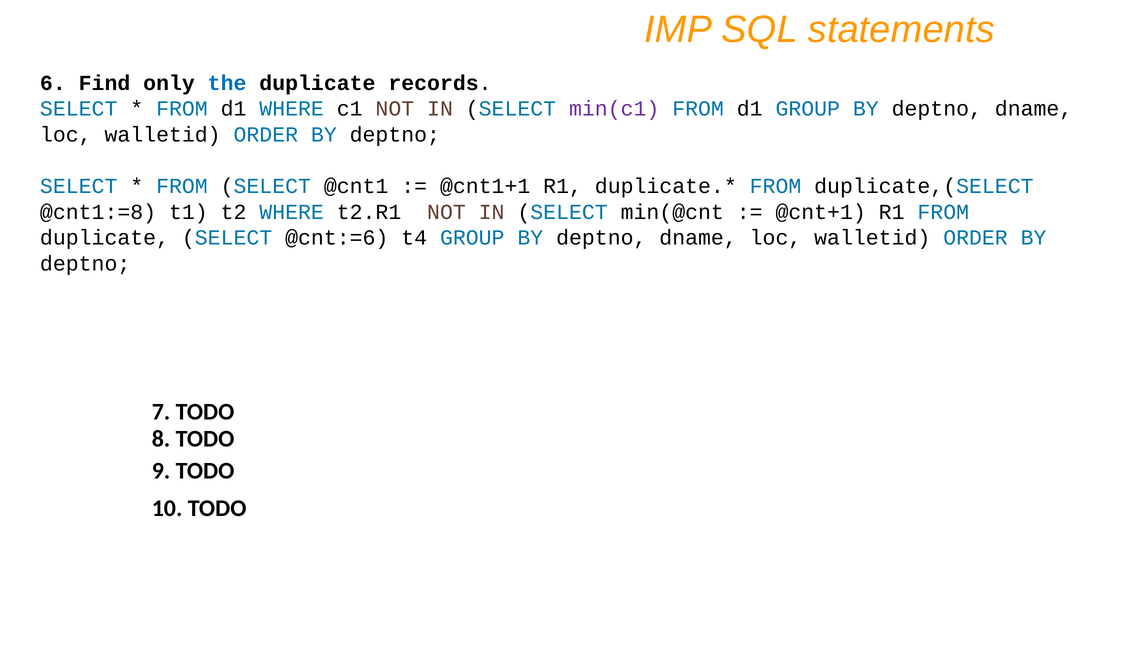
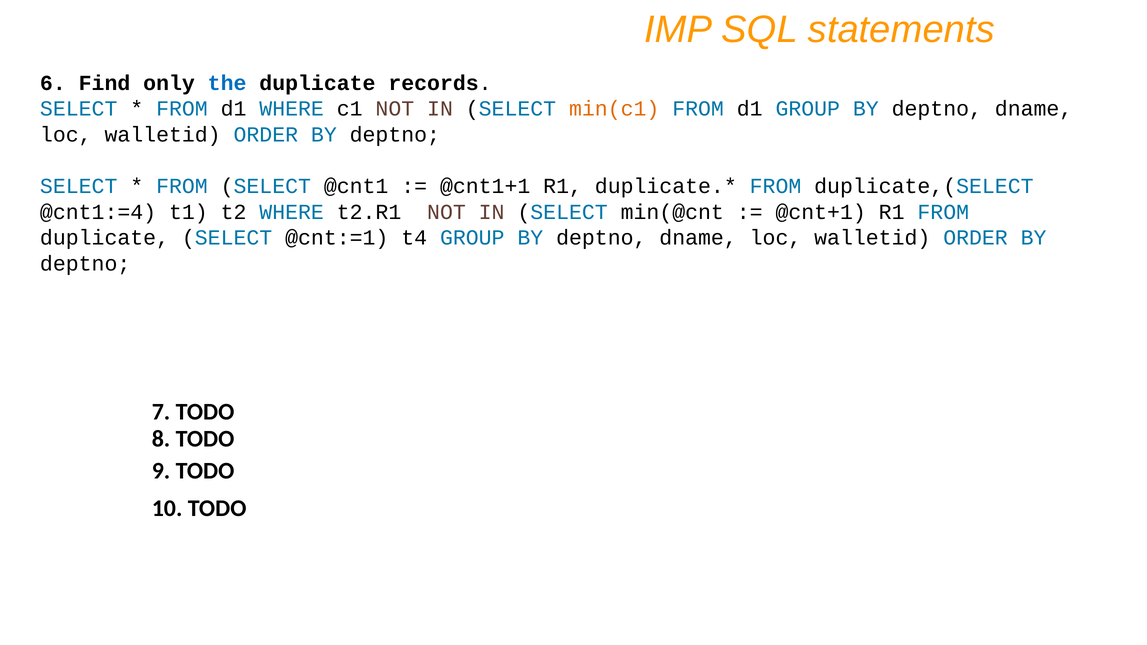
min(c1 colour: purple -> orange (614, 109)
@cnt1:=8: @cnt1:=8 -> @cnt1:=4 (98, 212)
@cnt:=6: @cnt:=6 -> @cnt:=1 (337, 238)
